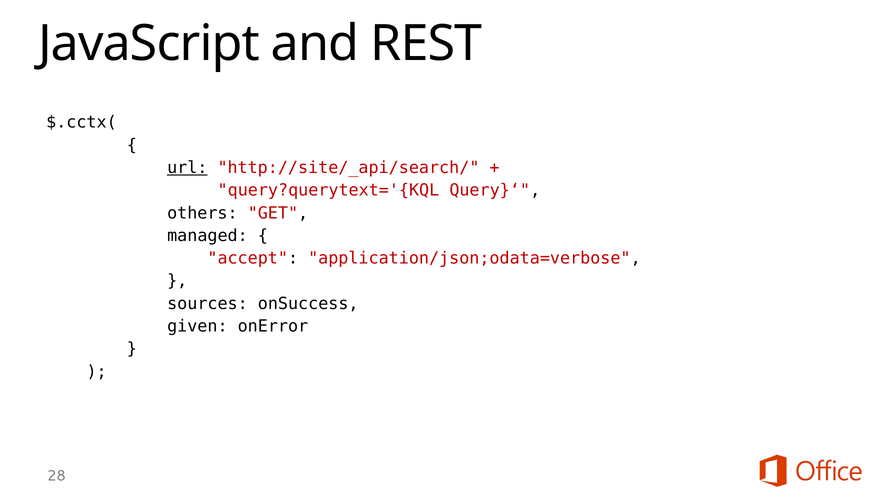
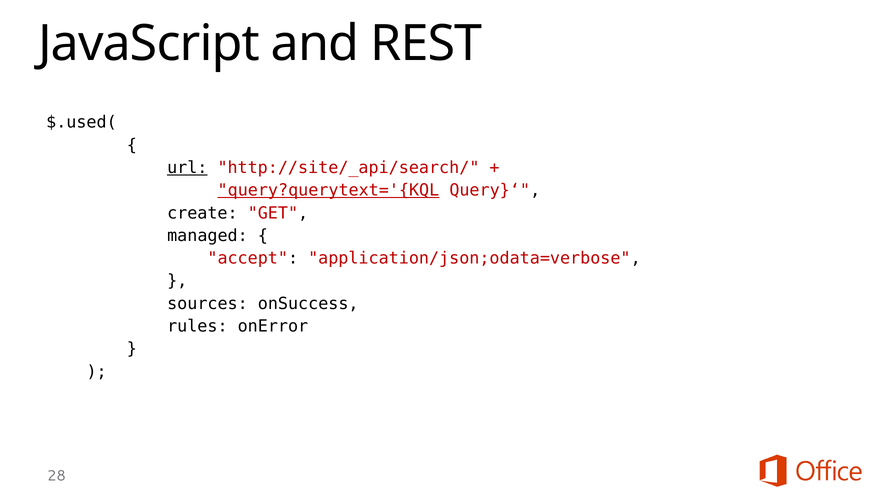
$.cctx(: $.cctx( -> $.used( (81, 122)
query?querytext='{KQL underline: none -> present (328, 190)
others: others -> create (202, 213)
given: given -> rules (197, 327)
